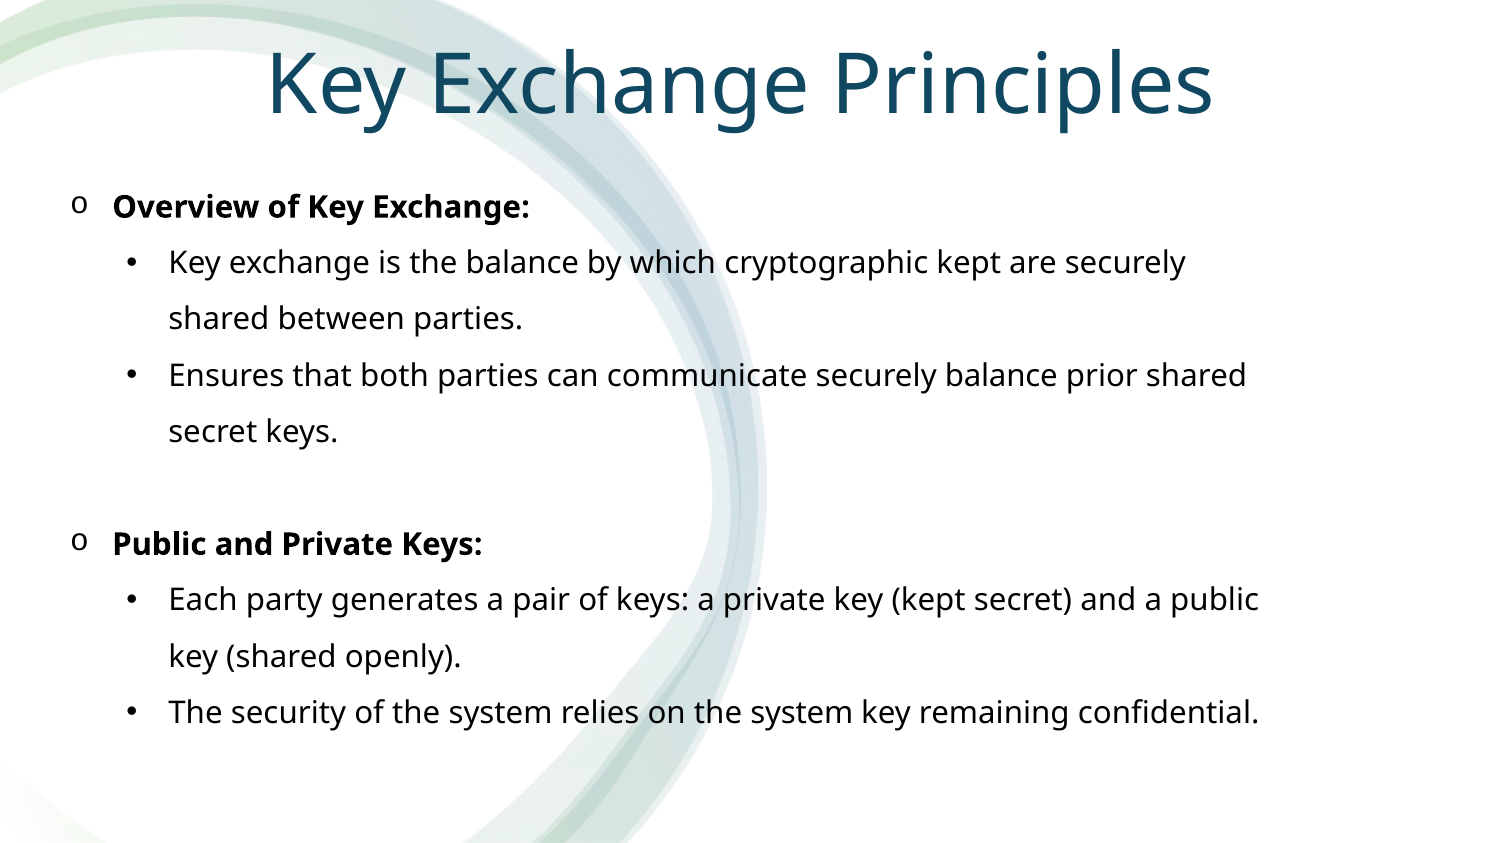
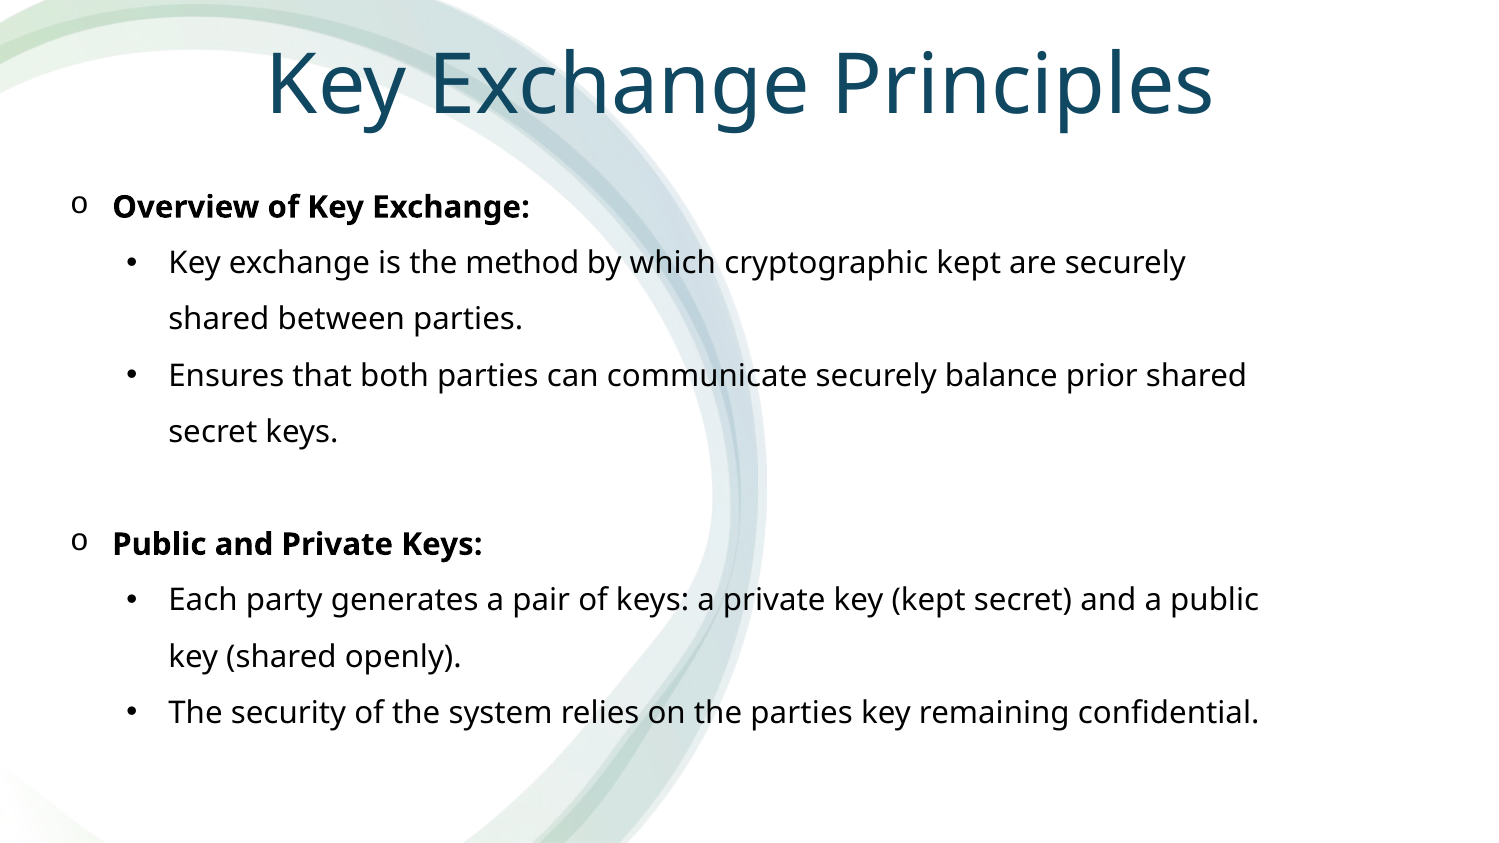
the balance: balance -> method (522, 264)
on the system: system -> parties (802, 713)
